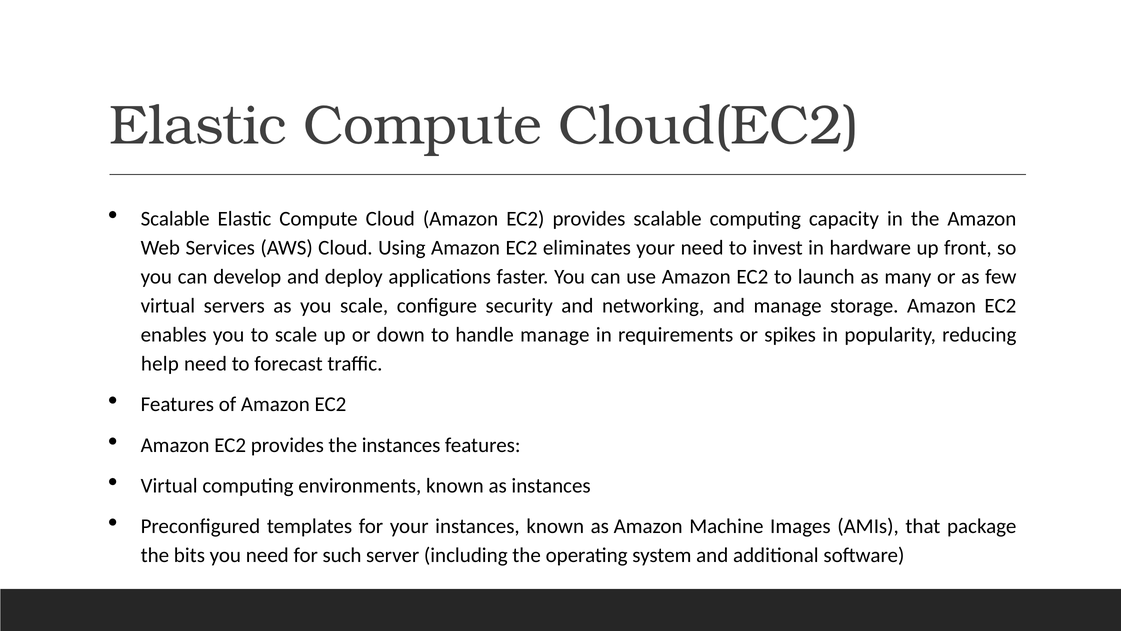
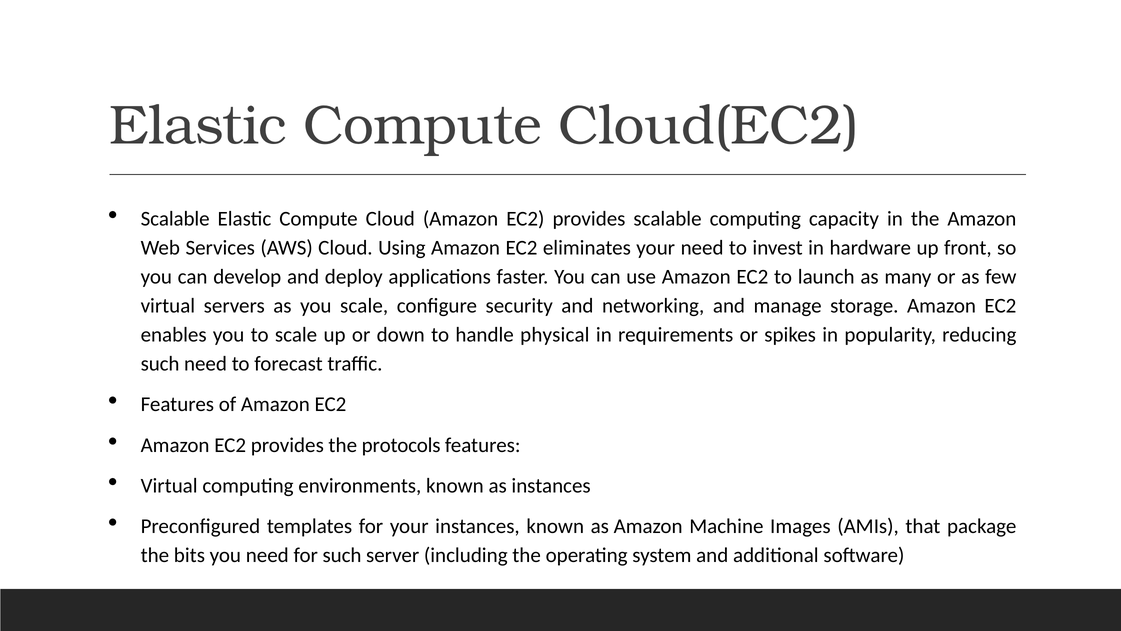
handle manage: manage -> physical (555, 334)
help: help -> such (160, 363)
the instances: instances -> protocols (401, 445)
